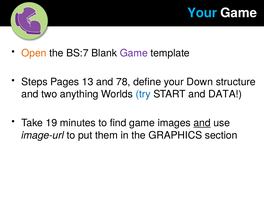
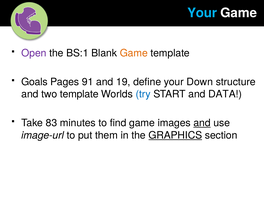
Open colour: orange -> purple (34, 53)
BS:7: BS:7 -> BS:1 (77, 53)
Game colour: purple -> orange (134, 53)
Steps: Steps -> Goals (35, 82)
13: 13 -> 91 (88, 82)
78: 78 -> 19 (123, 82)
two anything: anything -> template (79, 94)
19: 19 -> 83 (51, 123)
GRAPHICS underline: none -> present (175, 135)
